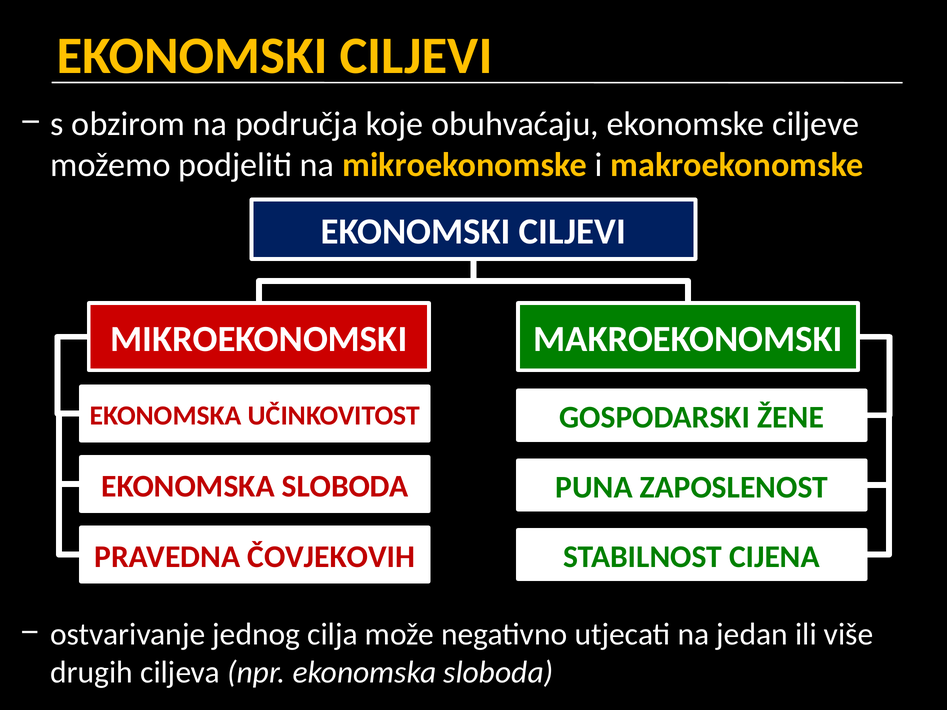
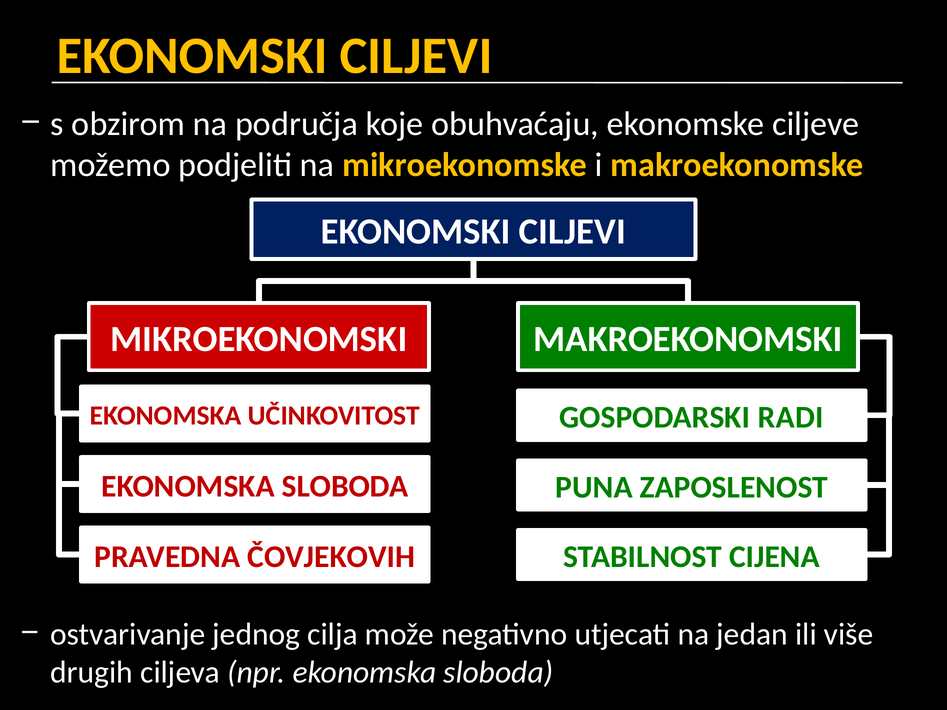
ŽENE: ŽENE -> RADI (791, 418)
